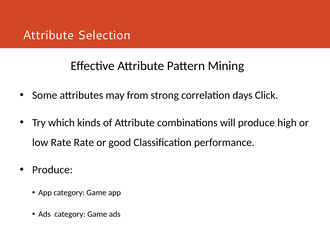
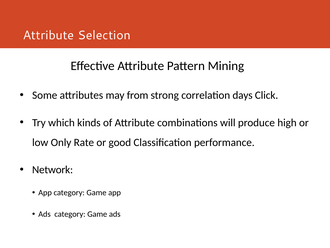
low Rate: Rate -> Only (61, 142)
Produce: Produce -> Network (53, 169)
